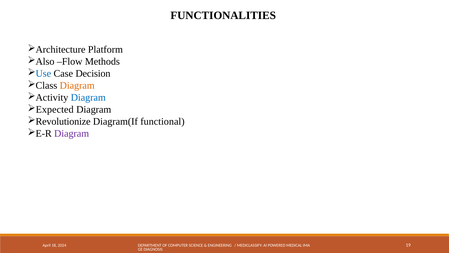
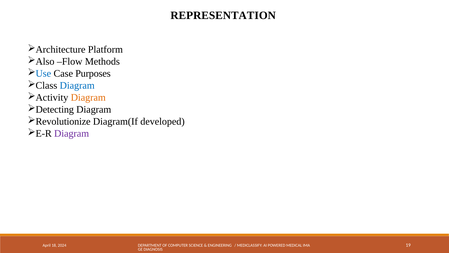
FUNCTIONALITIES: FUNCTIONALITIES -> REPRESENTATION (223, 16)
Decision: Decision -> Purposes (93, 74)
Diagram colour: orange -> blue (77, 86)
Diagram colour: blue -> orange (88, 98)
Expected: Expected -> Detecting (55, 109)
functional: functional -> developed (163, 121)
